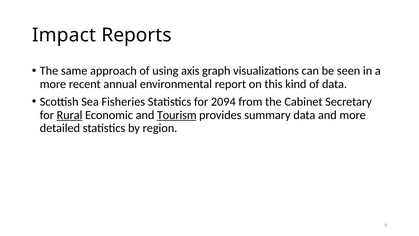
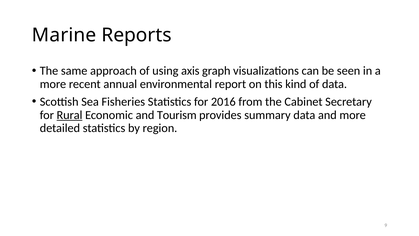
Impact: Impact -> Marine (64, 35)
2094: 2094 -> 2016 (223, 102)
Tourism underline: present -> none (177, 115)
